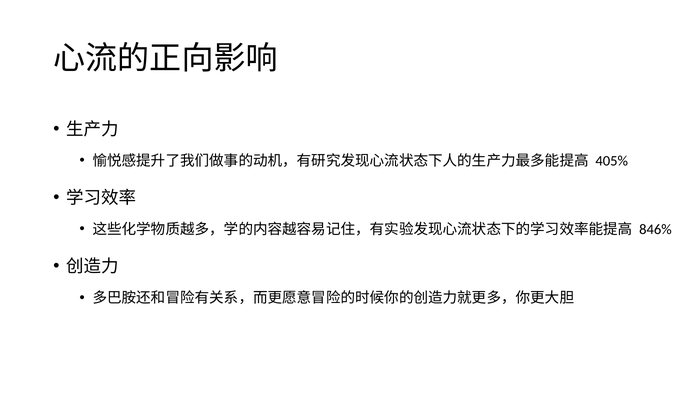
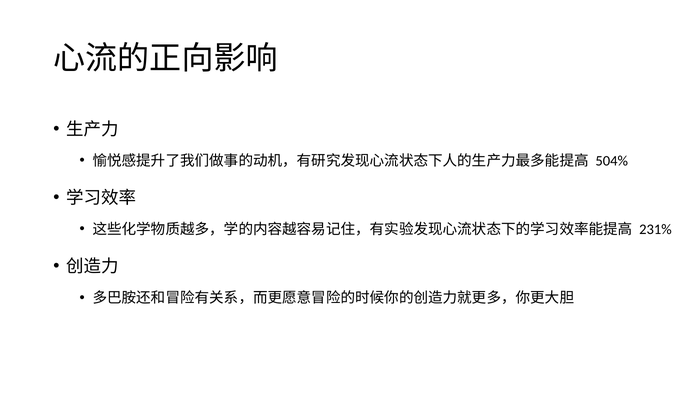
405%: 405% -> 504% (612, 161)
846%: 846% -> 231% (655, 230)
